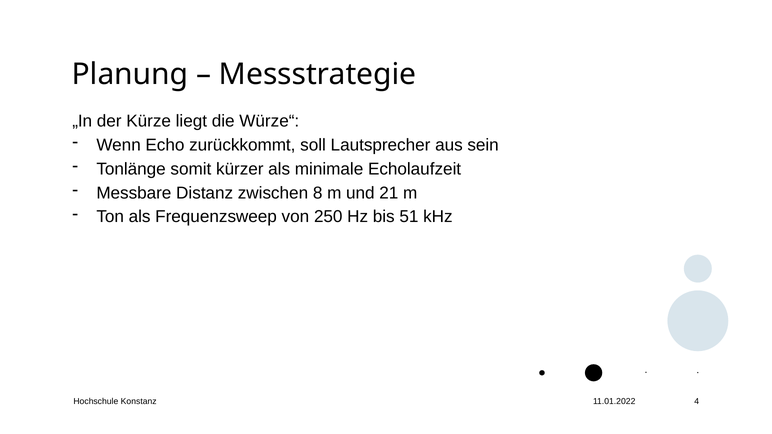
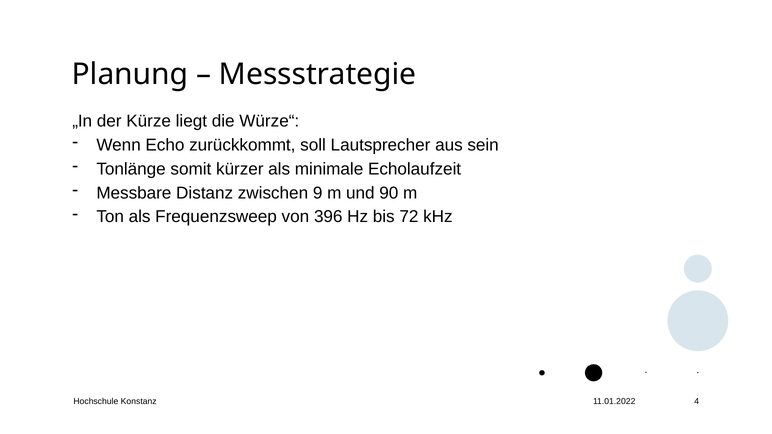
8: 8 -> 9 (318, 193)
21: 21 -> 90 (389, 193)
250: 250 -> 396 (328, 217)
51: 51 -> 72 (409, 217)
